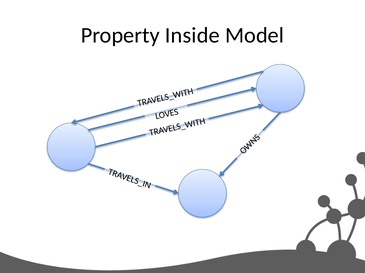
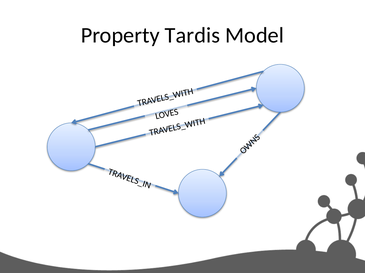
Inside: Inside -> Tardis (192, 35)
